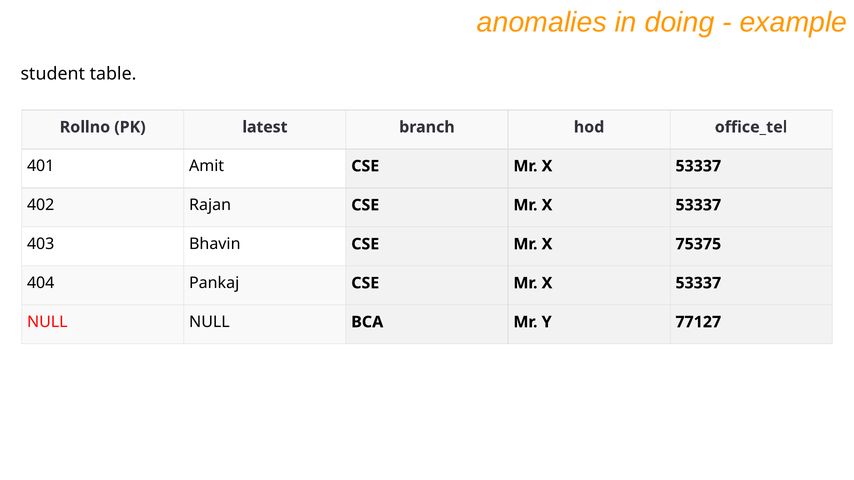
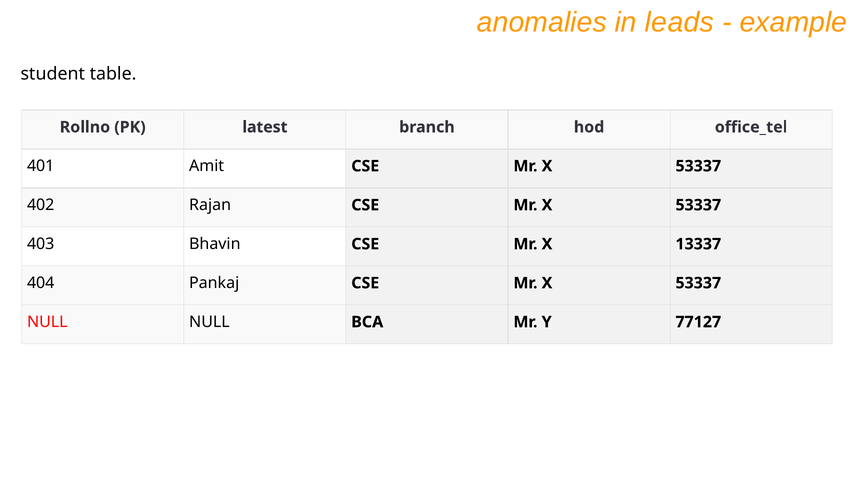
doing: doing -> leads (679, 22)
75375: 75375 -> 13337 (698, 244)
